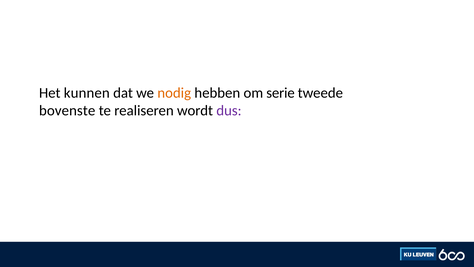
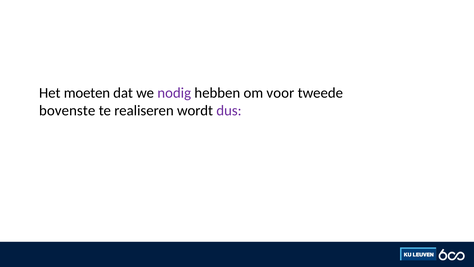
kunnen: kunnen -> moeten (87, 93)
nodig colour: orange -> purple (174, 93)
serie: serie -> voor (280, 93)
